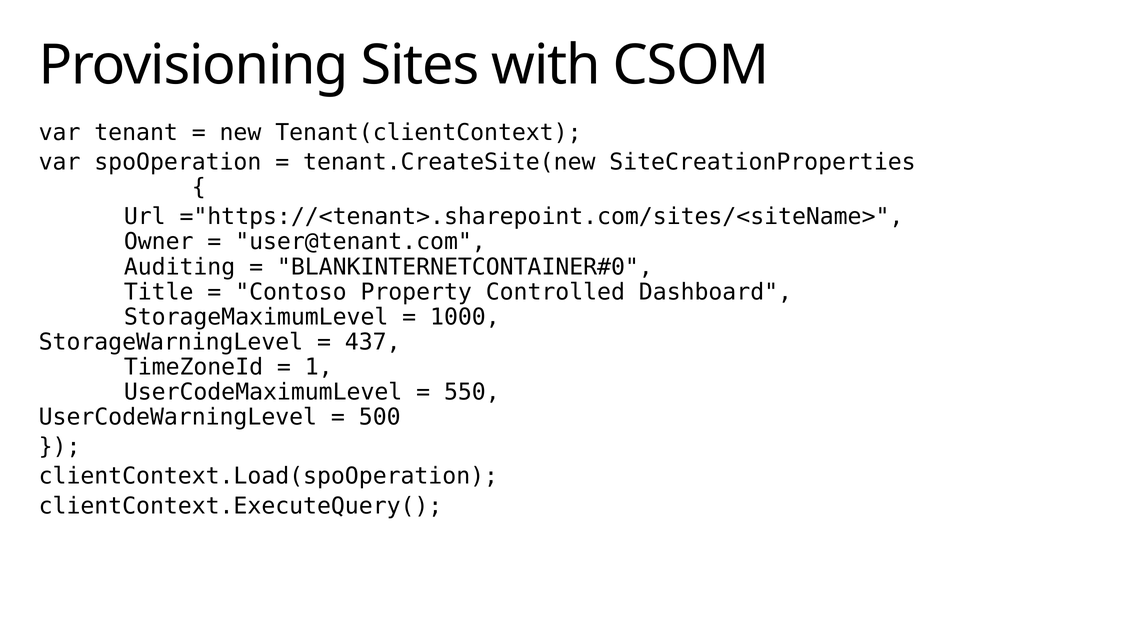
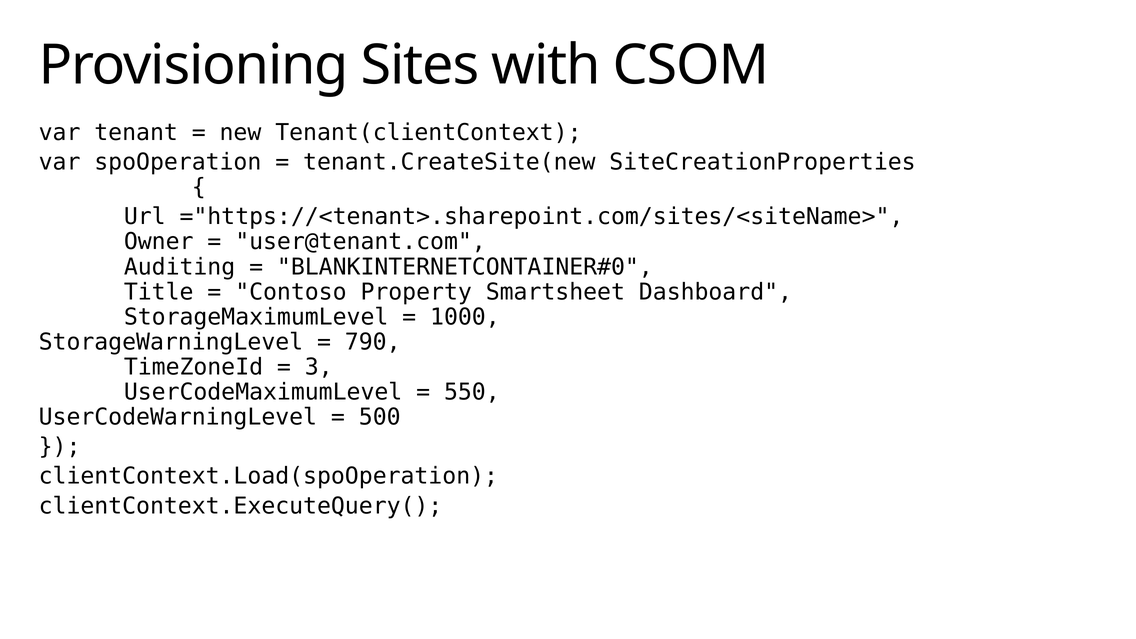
Controlled: Controlled -> Smartsheet (555, 292)
437: 437 -> 790 (373, 342)
1: 1 -> 3 (319, 367)
